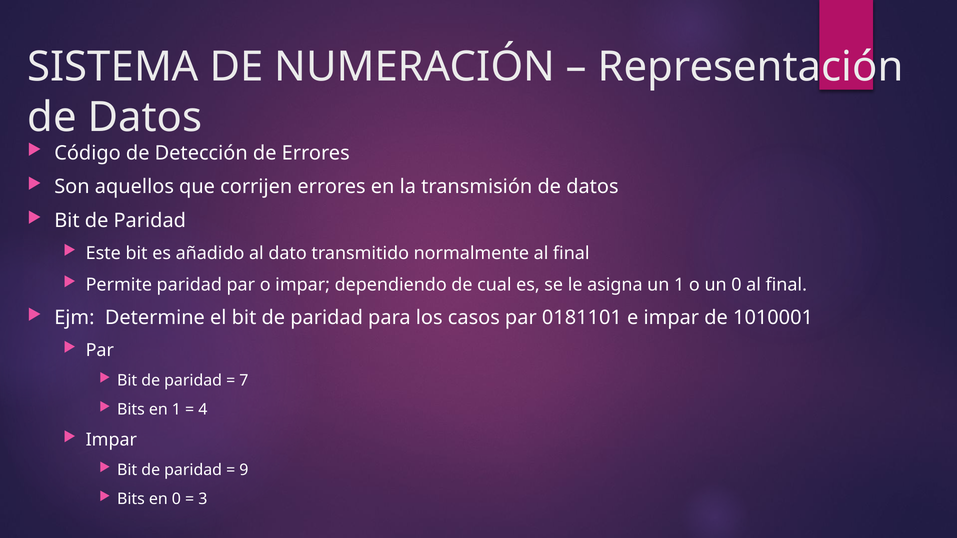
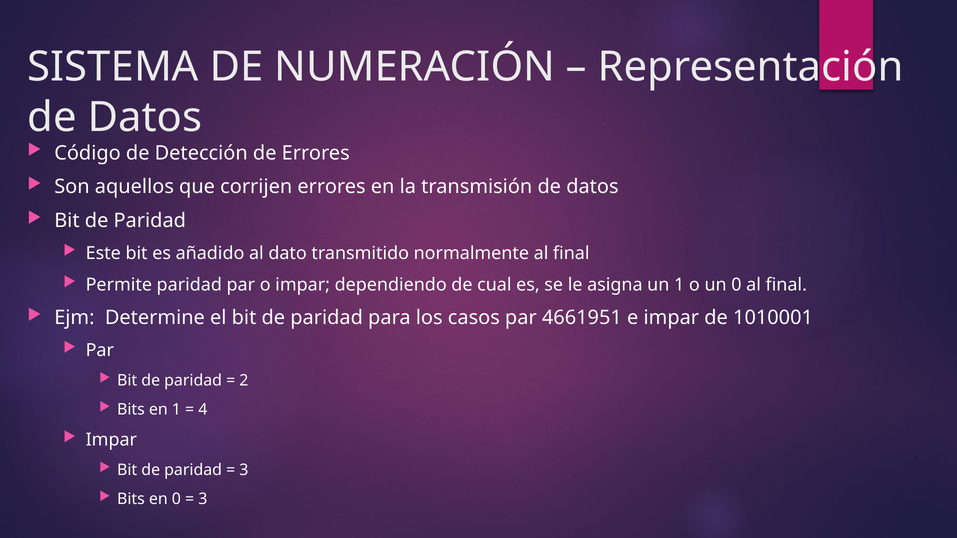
0181101: 0181101 -> 4661951 (582, 318)
7: 7 -> 2 (244, 381)
9: 9 -> 3 (244, 470)
